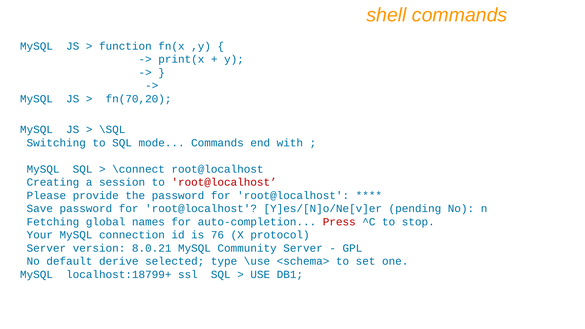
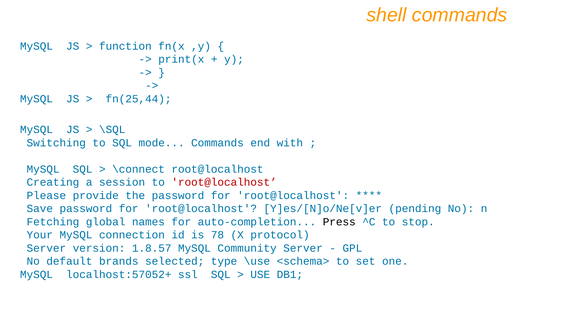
fn(70,20: fn(70,20 -> fn(25,44 (139, 99)
Press colour: red -> black (339, 222)
76: 76 -> 78 (217, 235)
8.0.21: 8.0.21 -> 1.8.57 (152, 248)
derive: derive -> brands (119, 261)
localhost:18799+: localhost:18799+ -> localhost:57052+ (119, 275)
